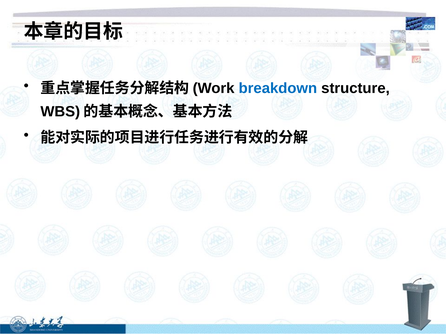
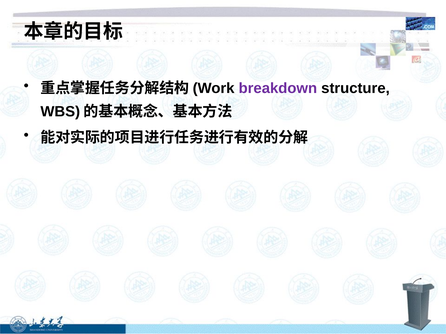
breakdown colour: blue -> purple (278, 88)
